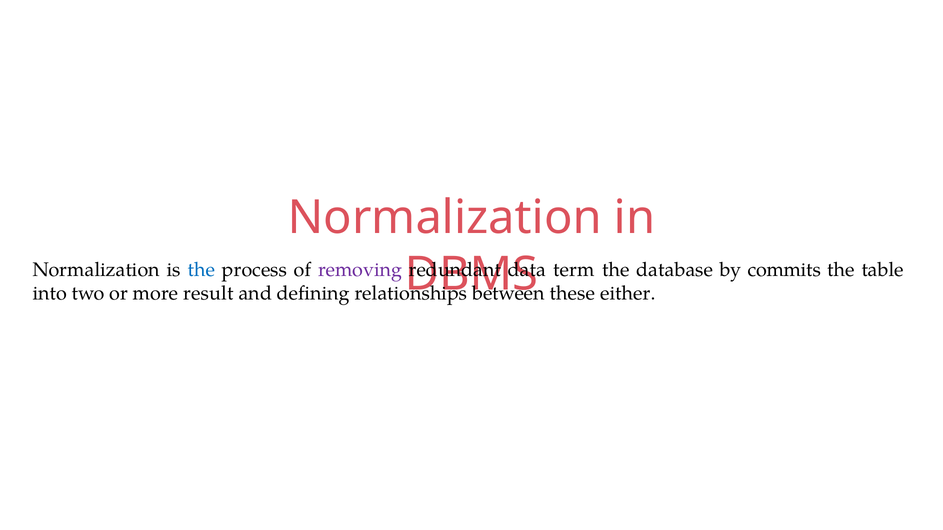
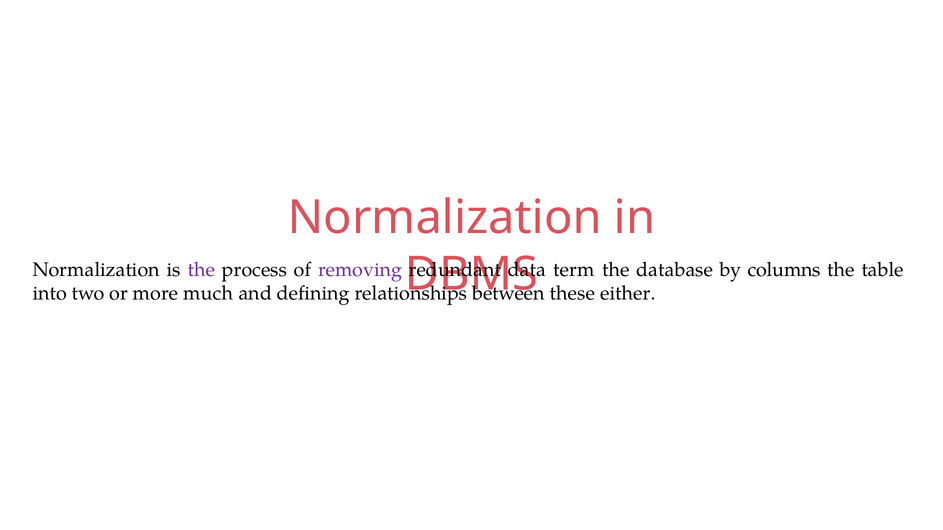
the colour: blue -> purple (201, 270)
commits: commits -> columns (784, 270)
result: result -> much (208, 294)
